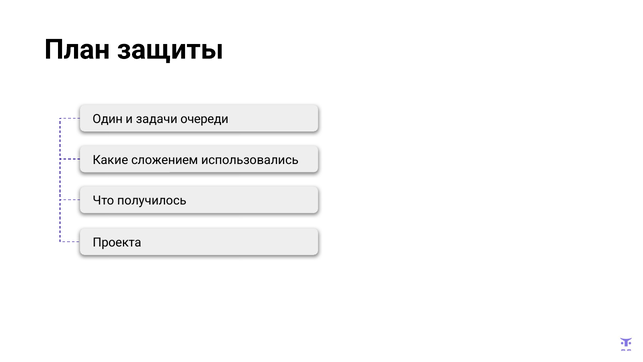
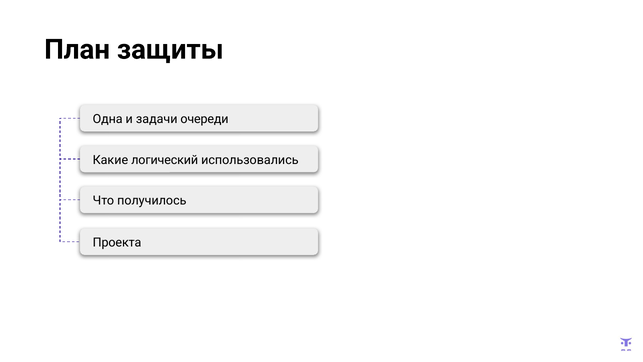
Один: Один -> Одна (108, 119)
сложением: сложением -> логический (165, 160)
